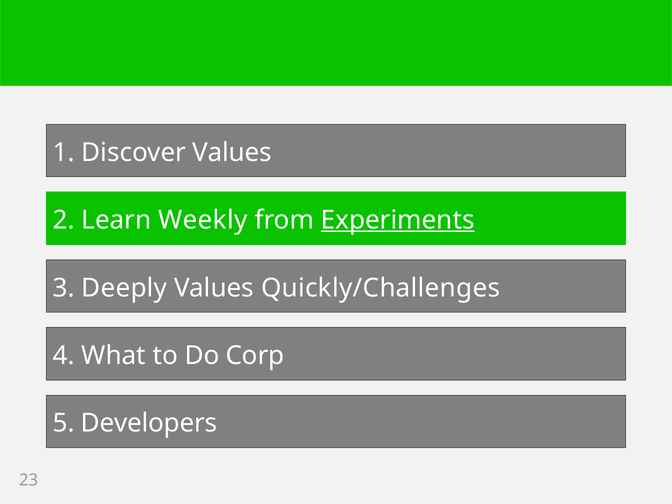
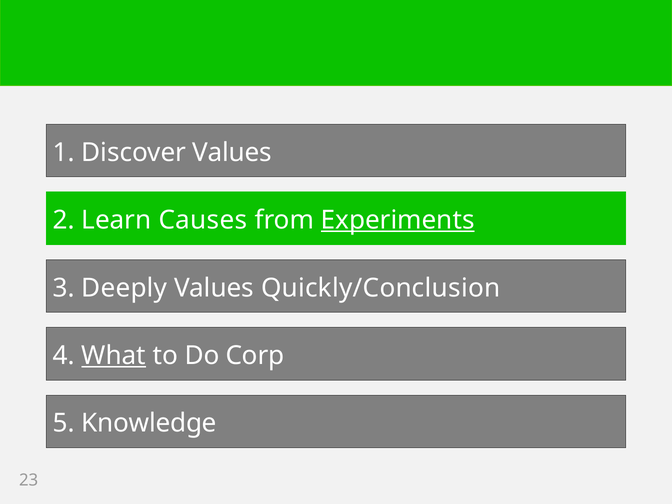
Weekly: Weekly -> Causes (203, 220)
Quickly/Challenges: Quickly/Challenges -> Quickly/Conclusion (381, 288)
What underline: none -> present (114, 356)
Developers: Developers -> Knowledge (149, 423)
